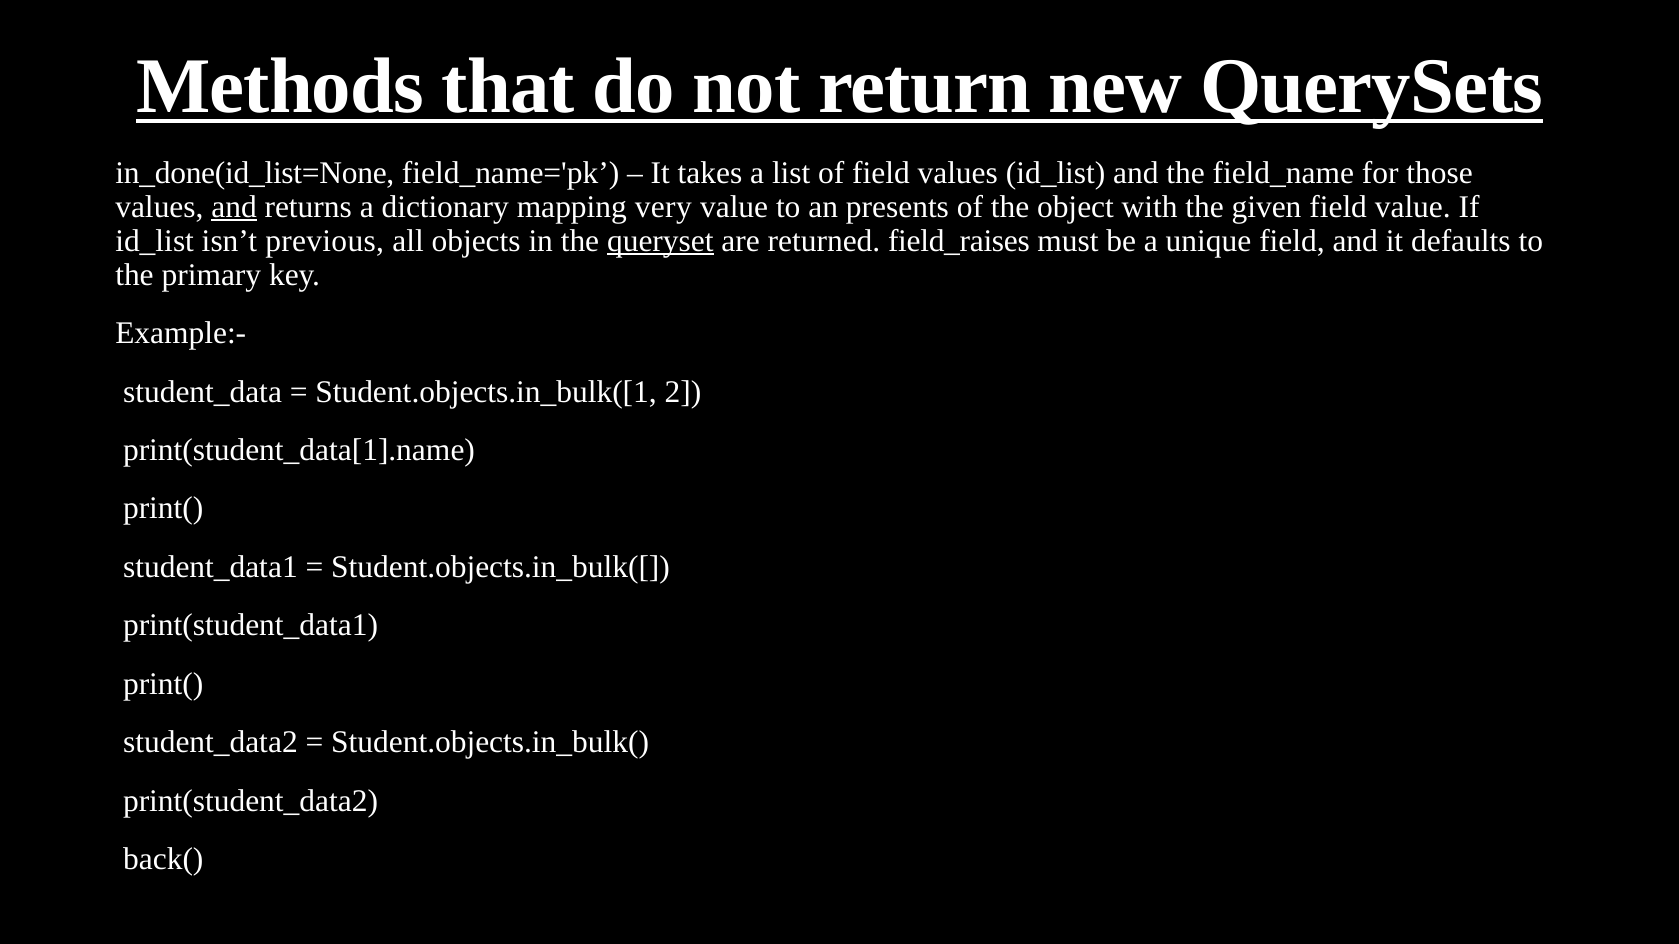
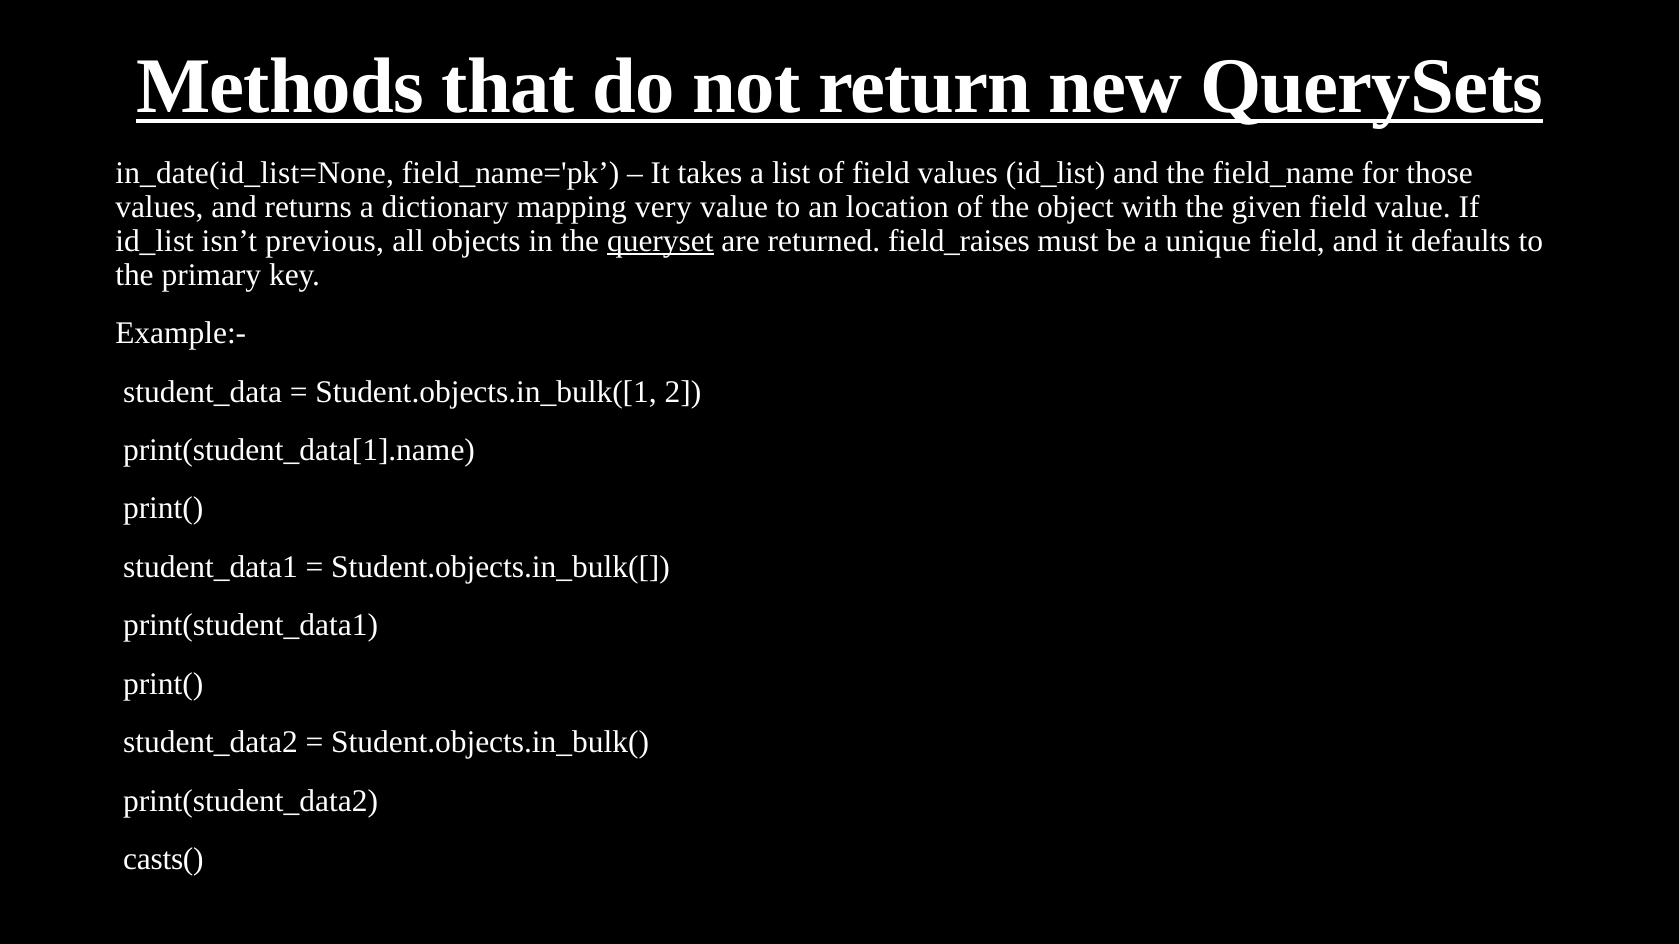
in_done(id_list=None: in_done(id_list=None -> in_date(id_list=None (255, 173)
and underline: present -> none (234, 207)
presents: presents -> location (897, 207)
back(: back( -> casts( (163, 860)
